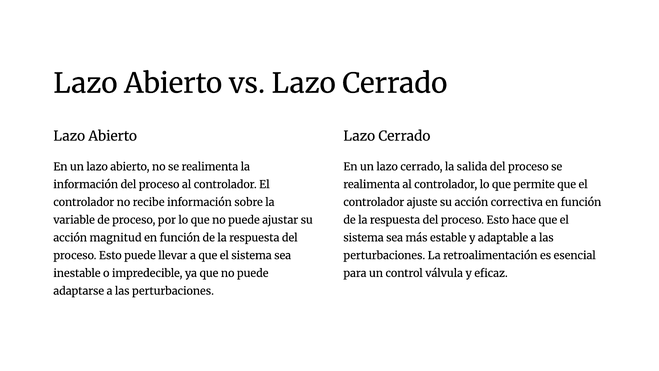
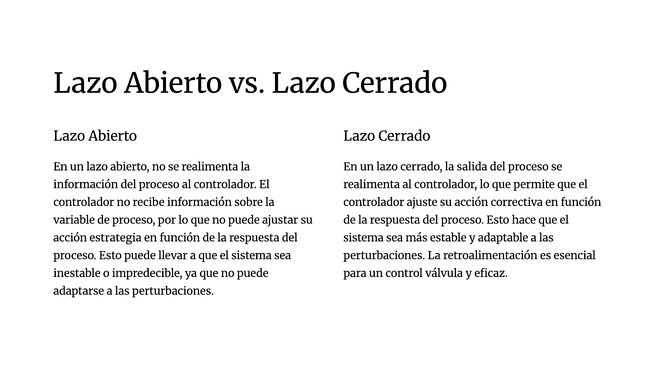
magnitud: magnitud -> estrategia (116, 238)
